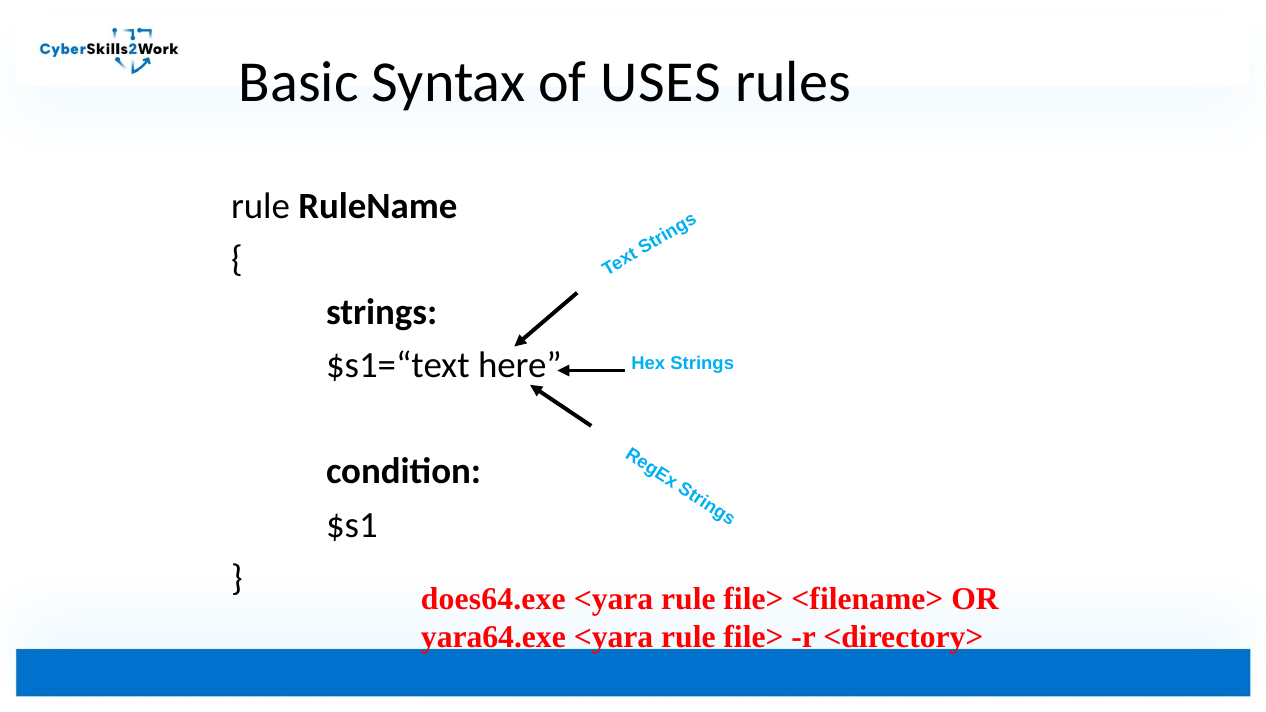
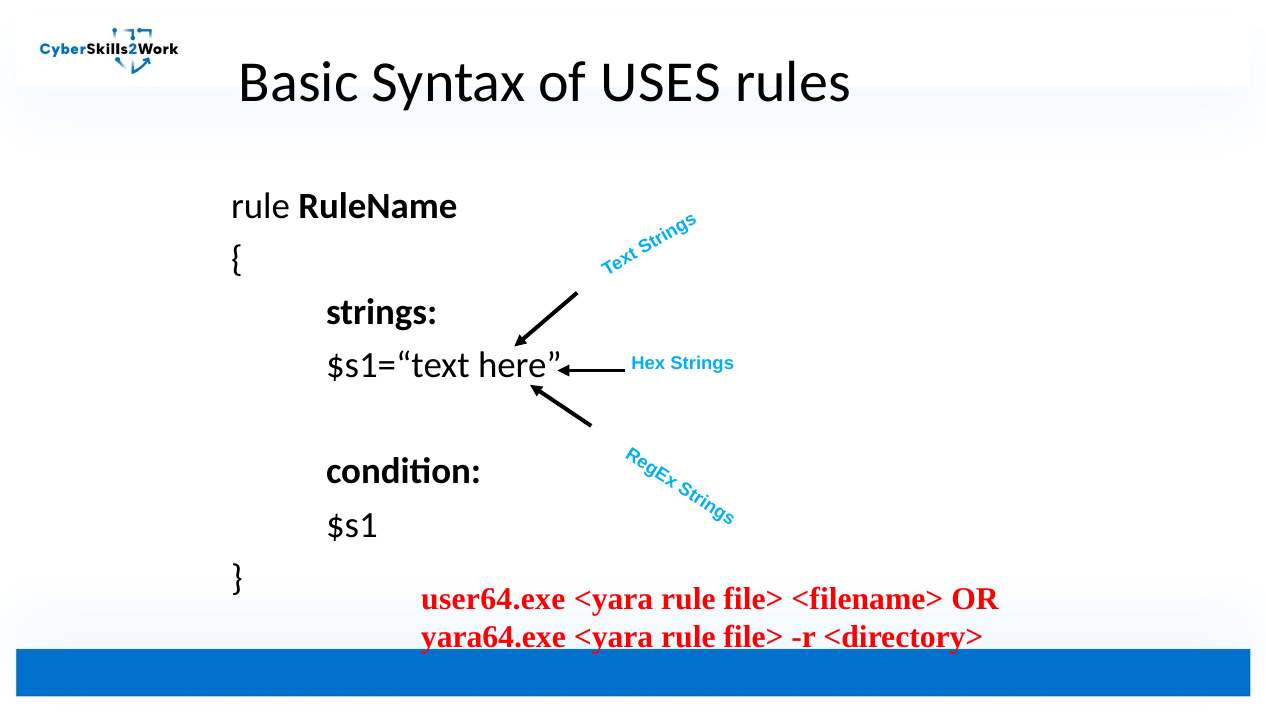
does64.exe: does64.exe -> user64.exe (493, 599)
